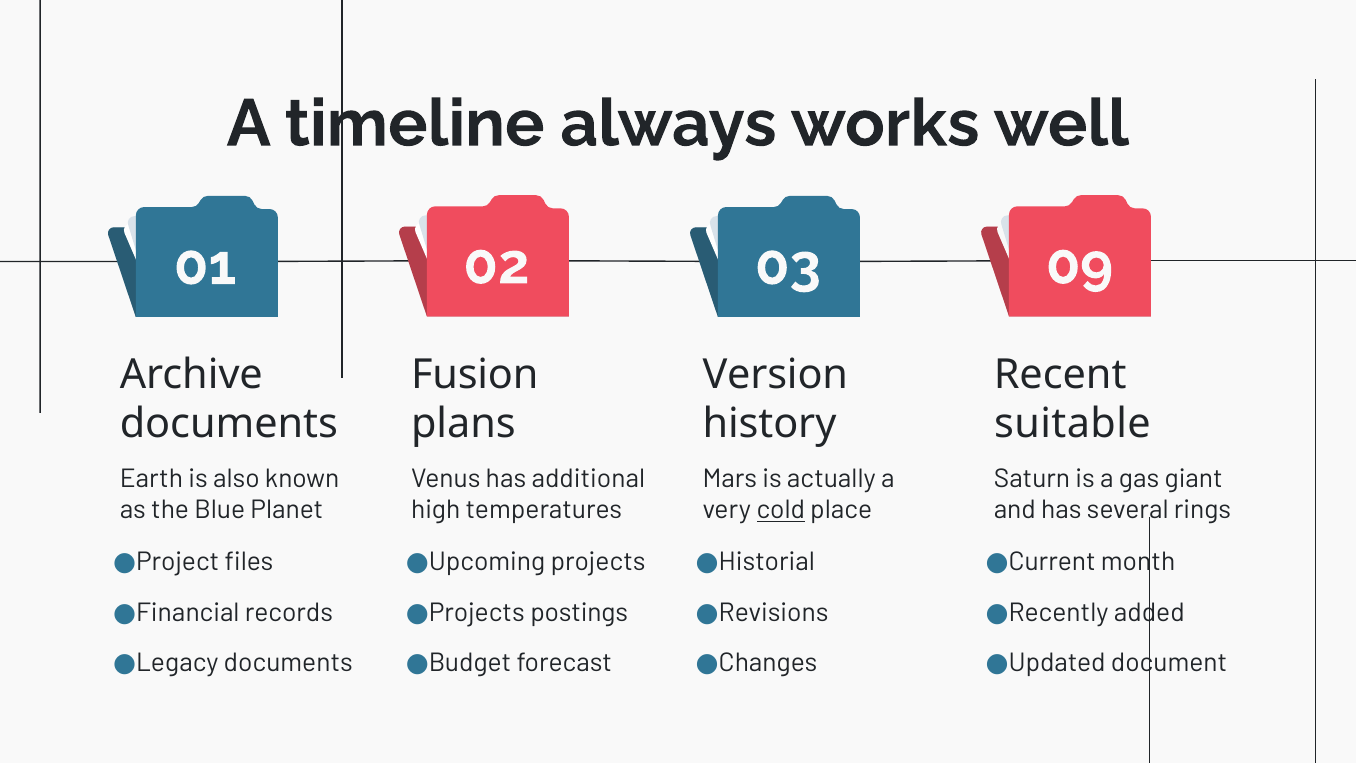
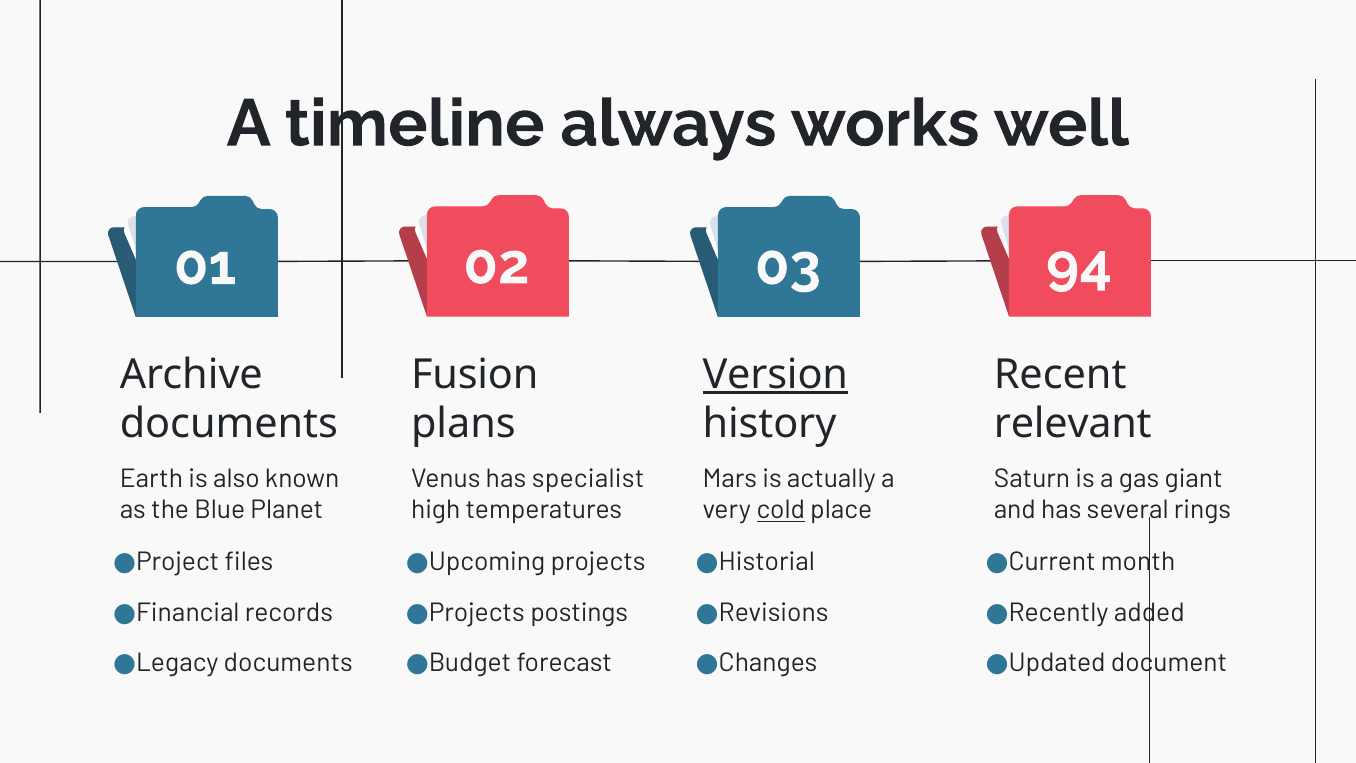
09: 09 -> 94 (1079, 265)
Version underline: none -> present (775, 374)
suitable: suitable -> relevant (1073, 424)
additional: additional -> specialist (588, 478)
